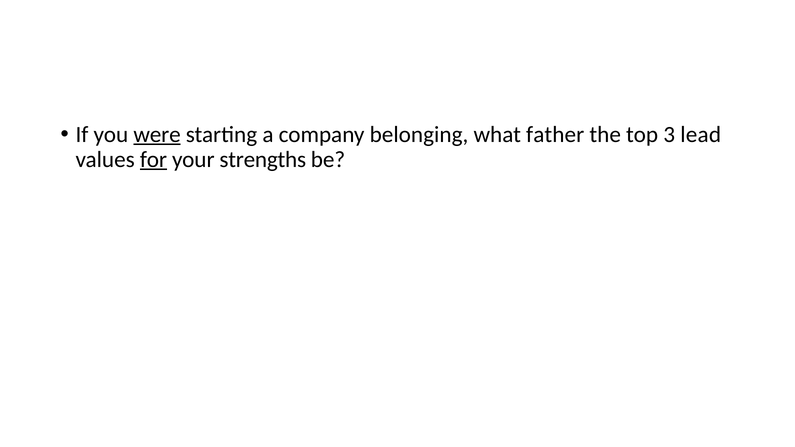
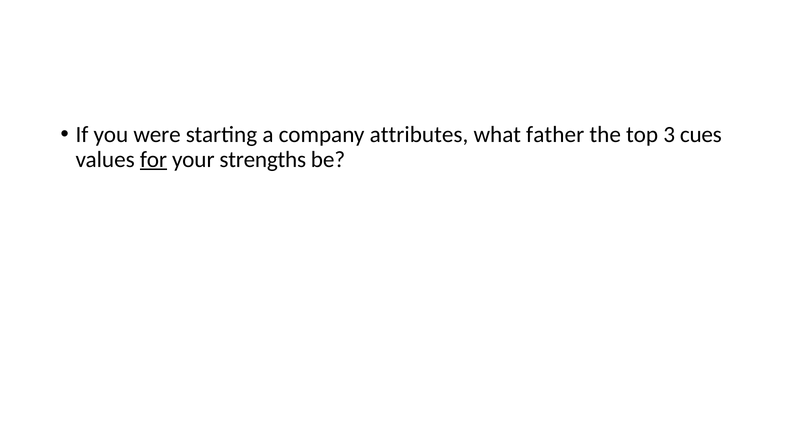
were underline: present -> none (157, 134)
belonging: belonging -> attributes (419, 134)
lead: lead -> cues (701, 134)
